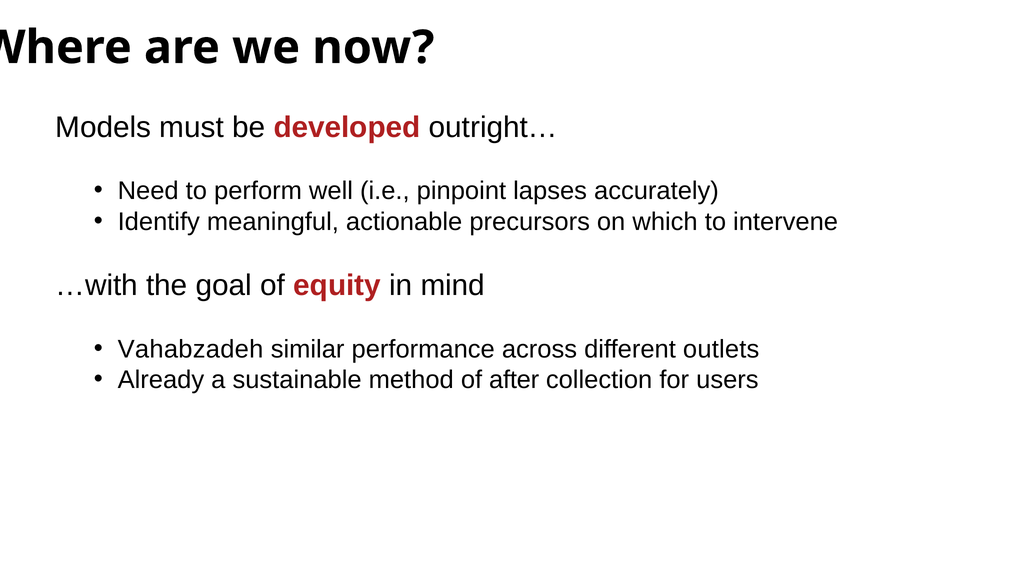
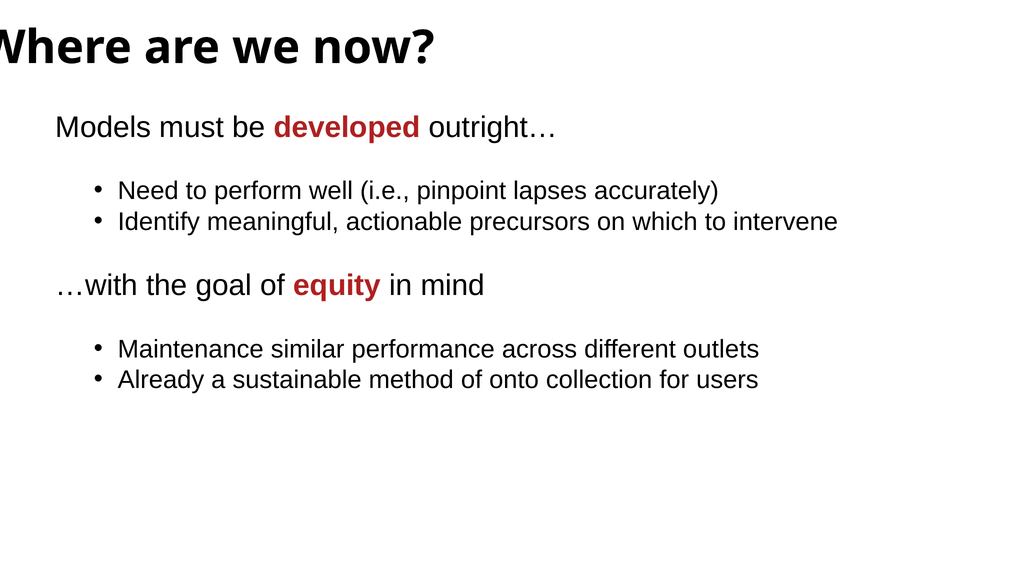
Vahabzadeh: Vahabzadeh -> Maintenance (191, 349)
after: after -> onto (514, 380)
